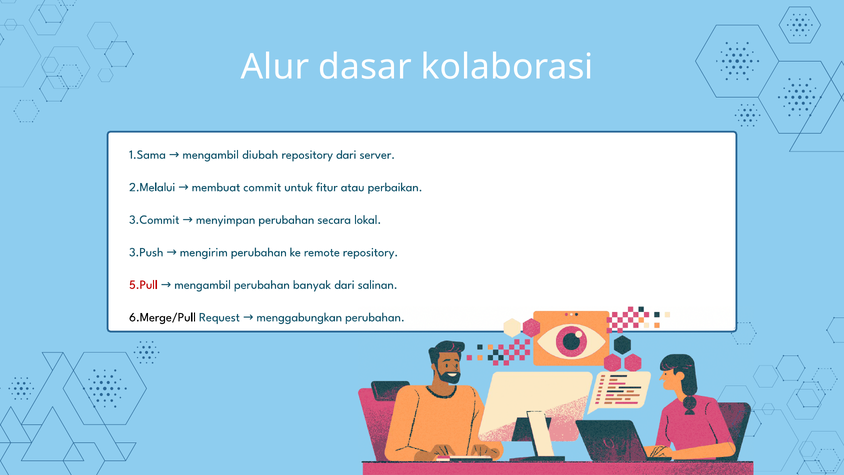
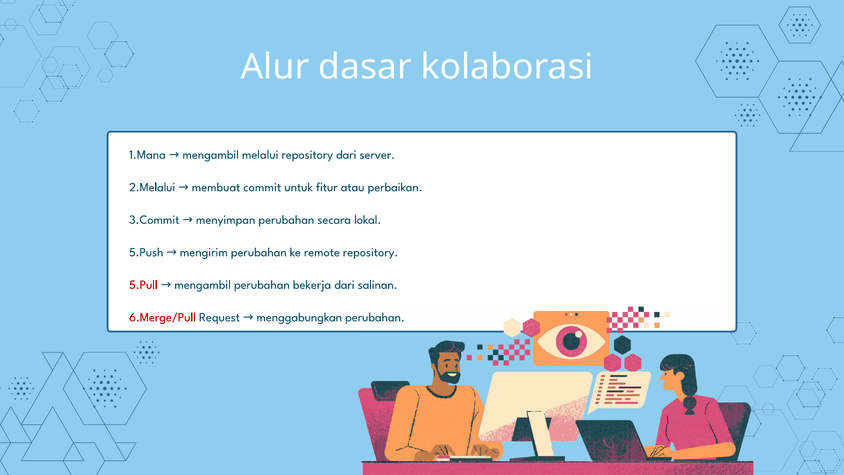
1.Sama: 1.Sama -> 1.Mana (147, 155)
diubah: diubah -> melalui (260, 155)
3.Push: 3.Push -> 5.Push (146, 252)
banyak: banyak -> bekerja (312, 285)
6.Merge/Pull colour: black -> red (163, 317)
